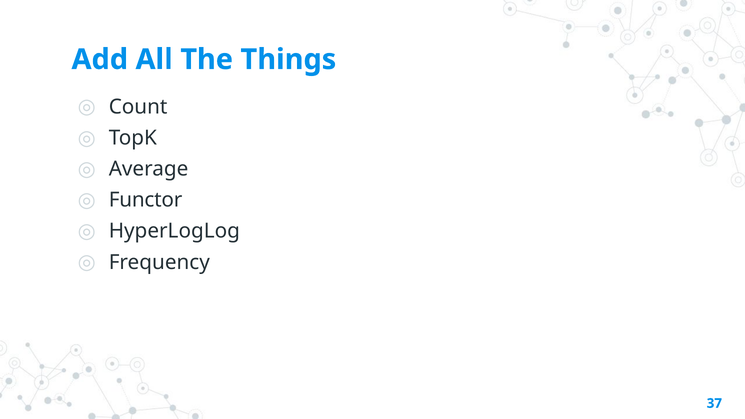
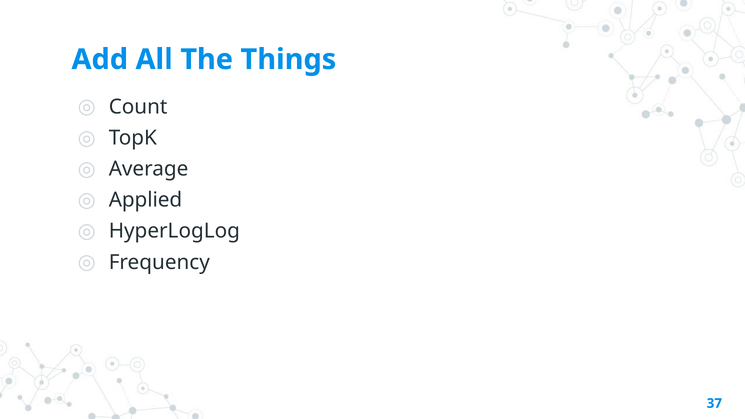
Functor: Functor -> Applied (145, 200)
